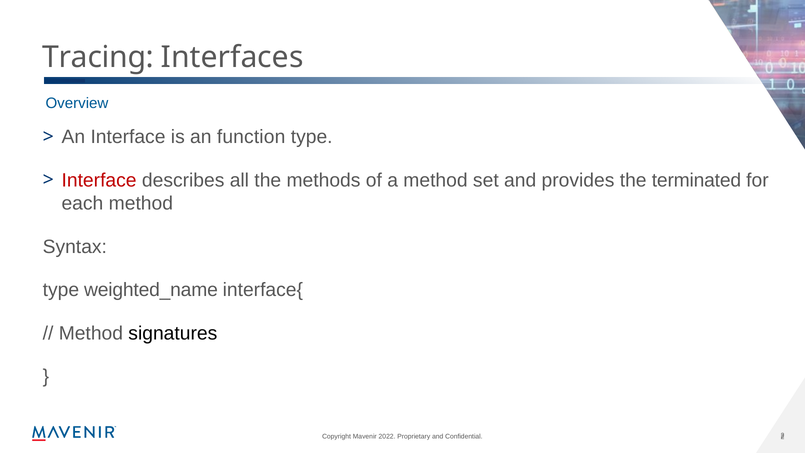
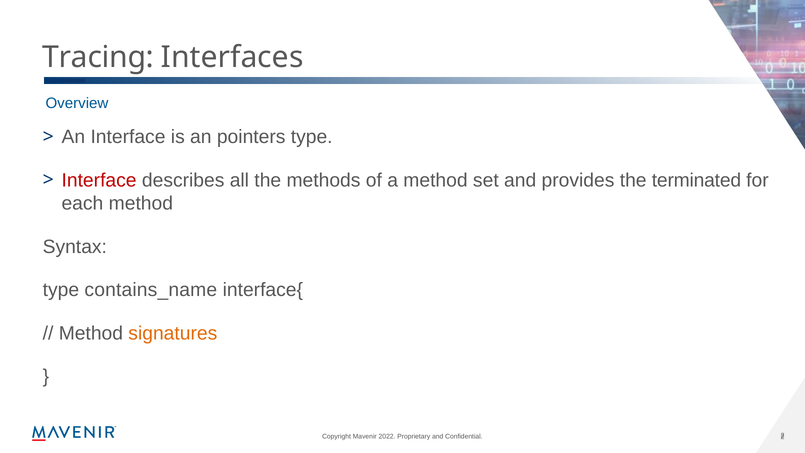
function: function -> pointers (251, 137)
weighted_name: weighted_name -> contains_name (151, 290)
signatures colour: black -> orange (173, 333)
